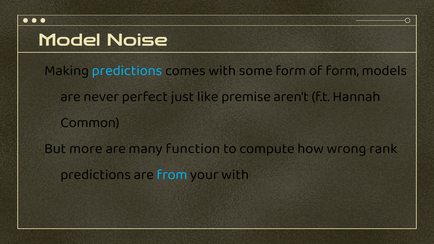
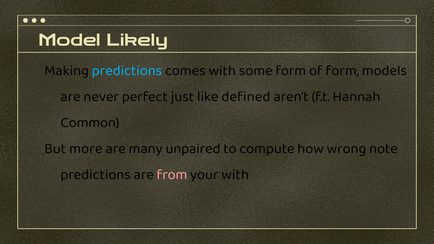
Noise: Noise -> Likely (137, 40)
premise: premise -> defined (246, 97)
function: function -> unpaired (193, 149)
rank: rank -> note (383, 149)
from colour: light blue -> pink (172, 175)
